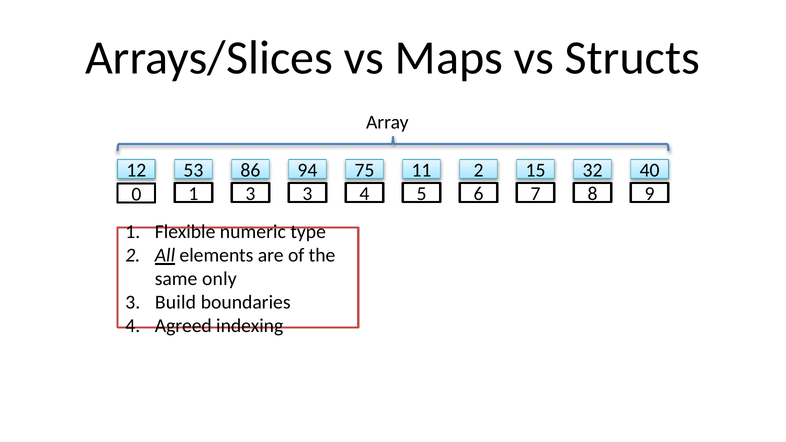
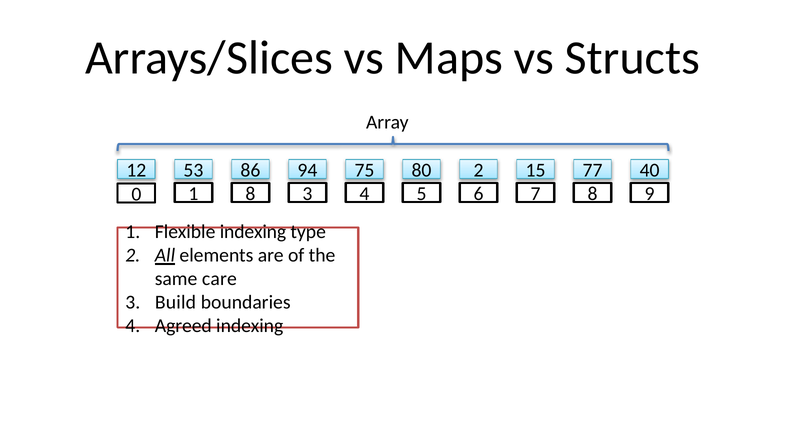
11: 11 -> 80 (421, 170)
32: 32 -> 77 (593, 170)
1 3: 3 -> 8 (250, 194)
Flexible numeric: numeric -> indexing (253, 232)
only: only -> care (219, 279)
